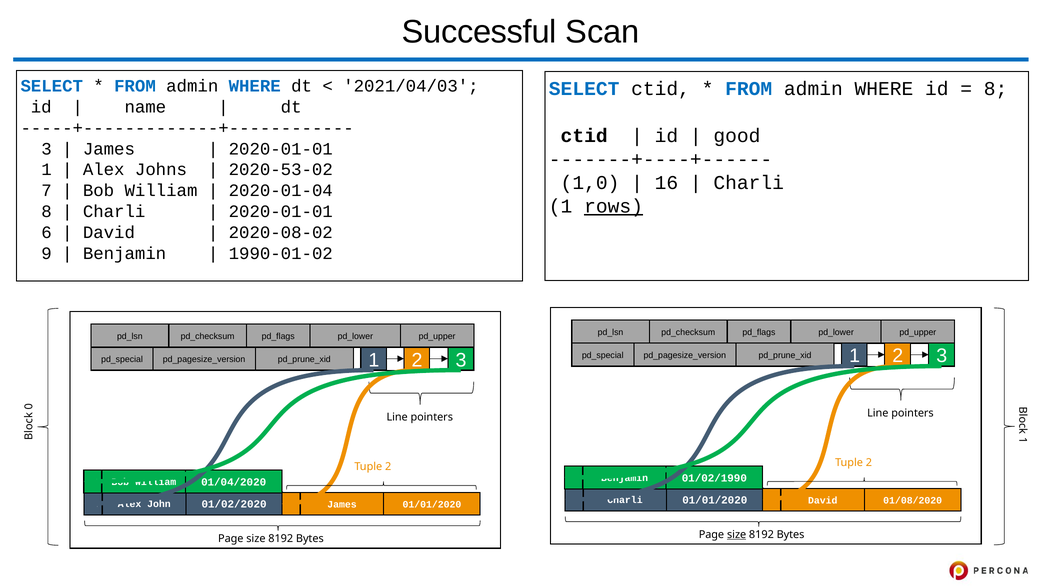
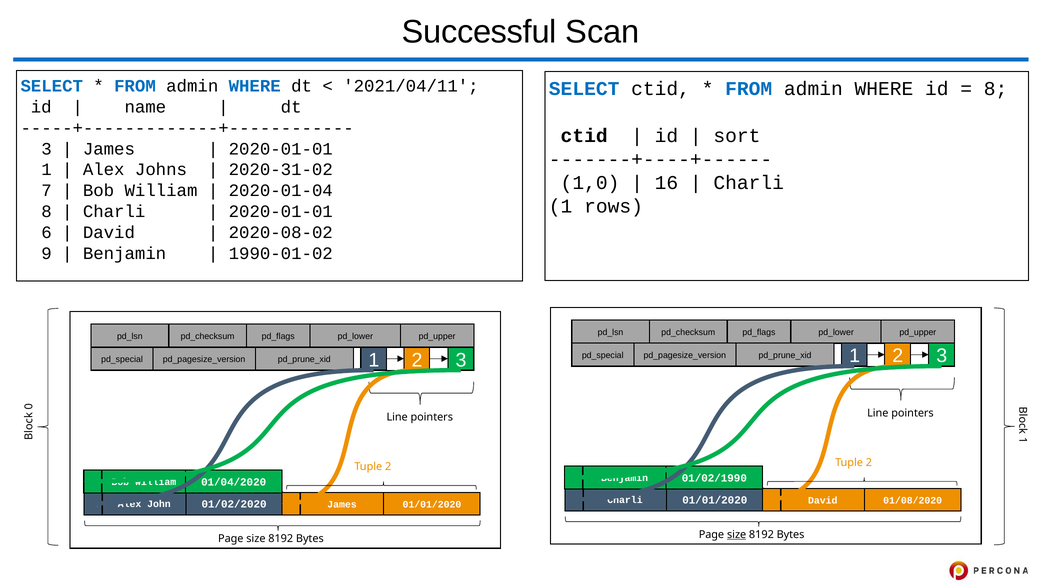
2021/04/03: 2021/04/03 -> 2021/04/11 (411, 86)
good: good -> sort (737, 136)
2020-53-02: 2020-53-02 -> 2020-31-02 (281, 170)
rows underline: present -> none (614, 206)
